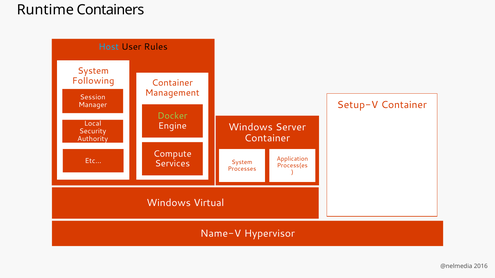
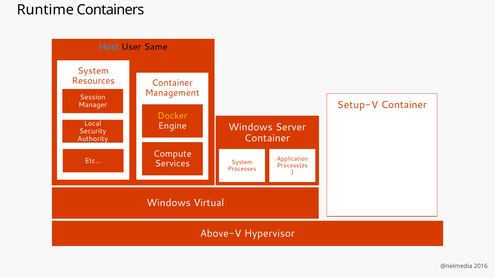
Rules: Rules -> Same (156, 47)
Following: Following -> Resources (93, 81)
Docker colour: light green -> yellow (172, 116)
Name-V: Name-V -> Above-V (221, 234)
